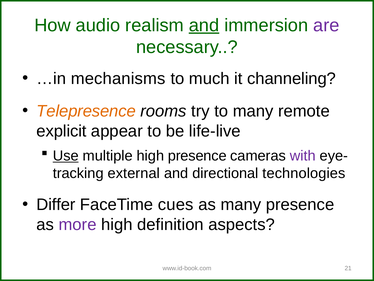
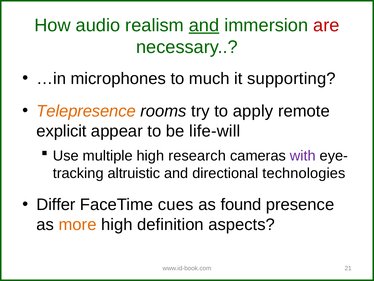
are colour: purple -> red (326, 25)
mechanisms: mechanisms -> microphones (118, 78)
channeling: channeling -> supporting (291, 78)
to many: many -> apply (253, 111)
life-live: life-live -> life-will (215, 131)
Use underline: present -> none (66, 156)
high presence: presence -> research (197, 156)
external: external -> altruistic (134, 173)
as many: many -> found (241, 204)
more colour: purple -> orange (78, 224)
